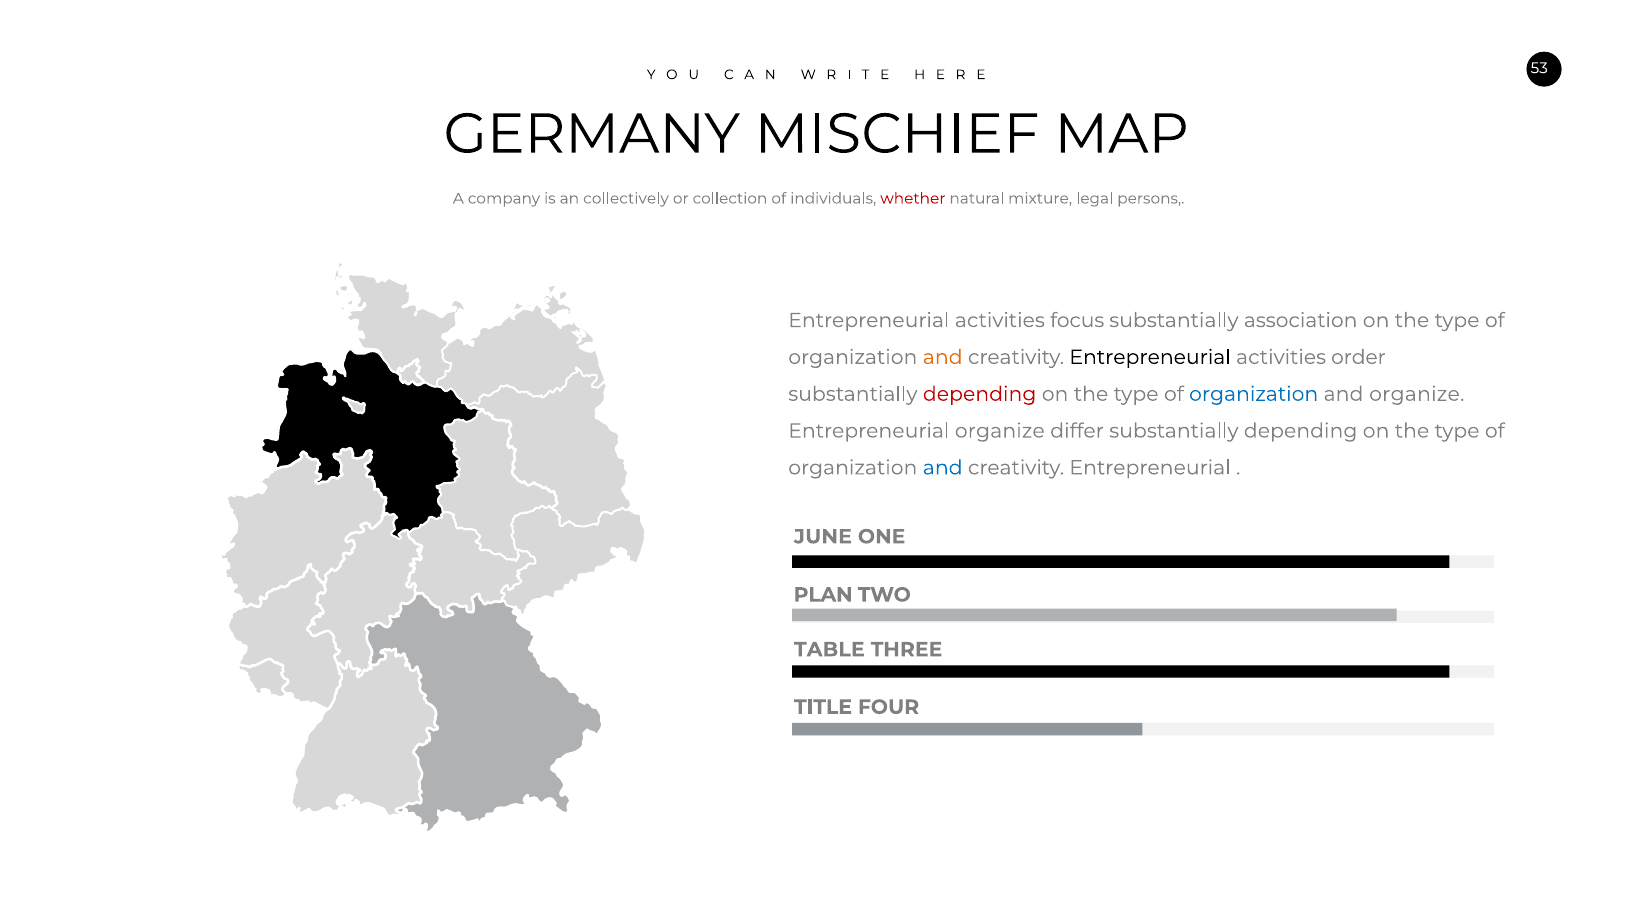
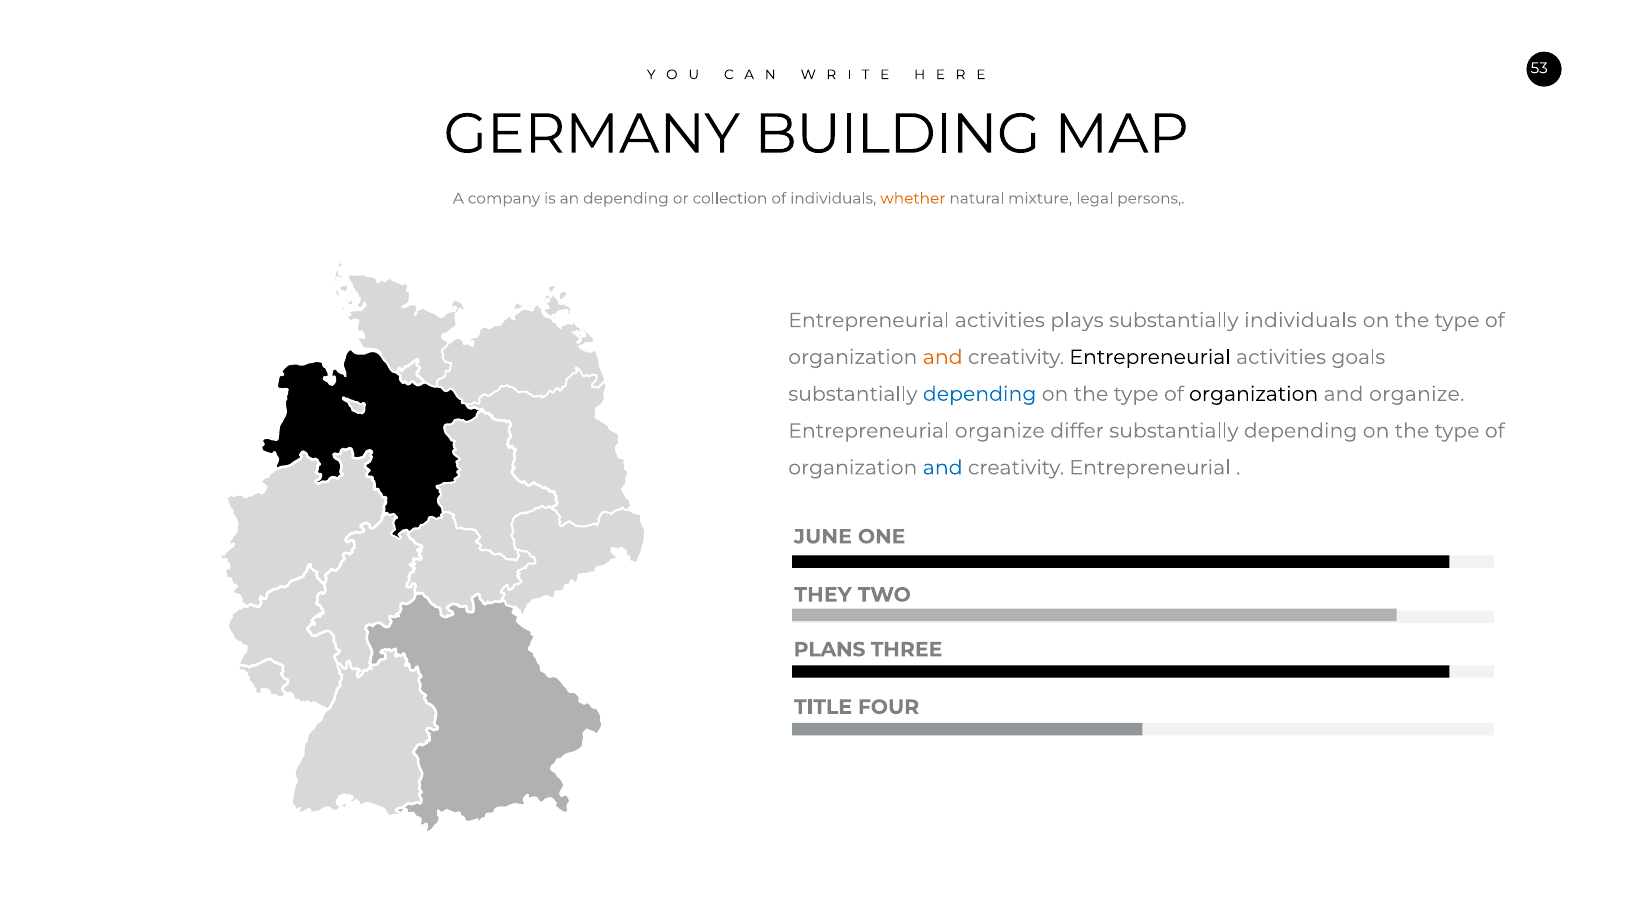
MISCHIEF: MISCHIEF -> BUILDING (897, 134)
an collectively: collectively -> depending (626, 198)
whether colour: red -> orange (913, 198)
focus: focus -> plays (1077, 320)
substantially association: association -> individuals (1301, 320)
order: order -> goals (1358, 357)
depending colour: red -> blue (980, 394)
organization colour: blue -> black (1254, 394)
PLAN: PLAN -> THEY (823, 595)
TABLE: TABLE -> PLANS (830, 650)
